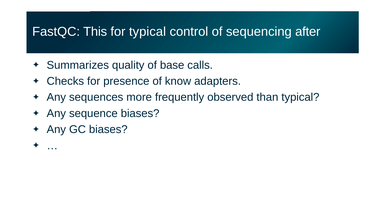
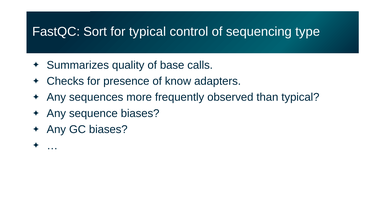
This: This -> Sort (95, 32)
after: after -> type (308, 32)
